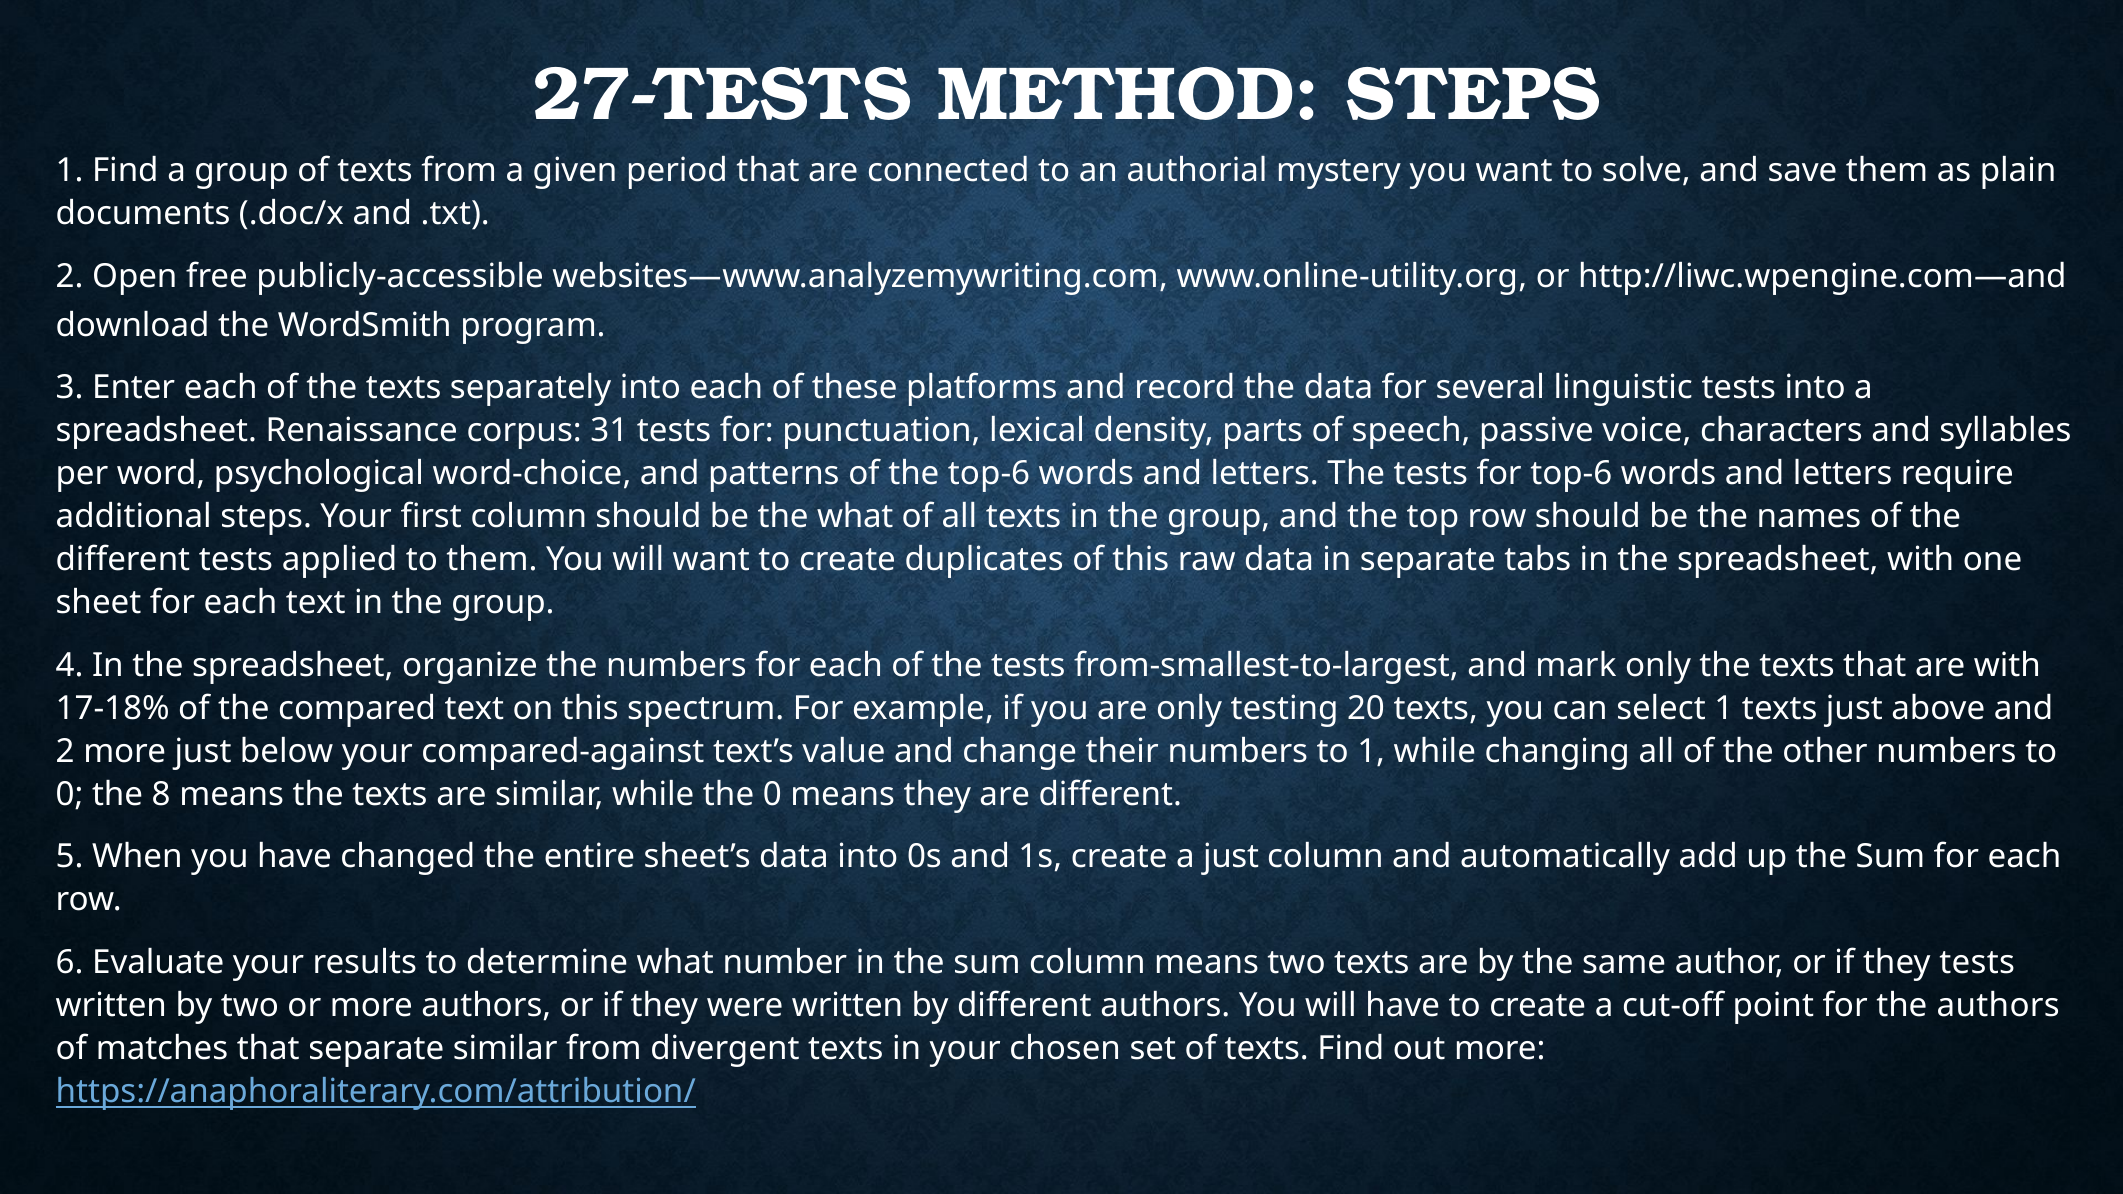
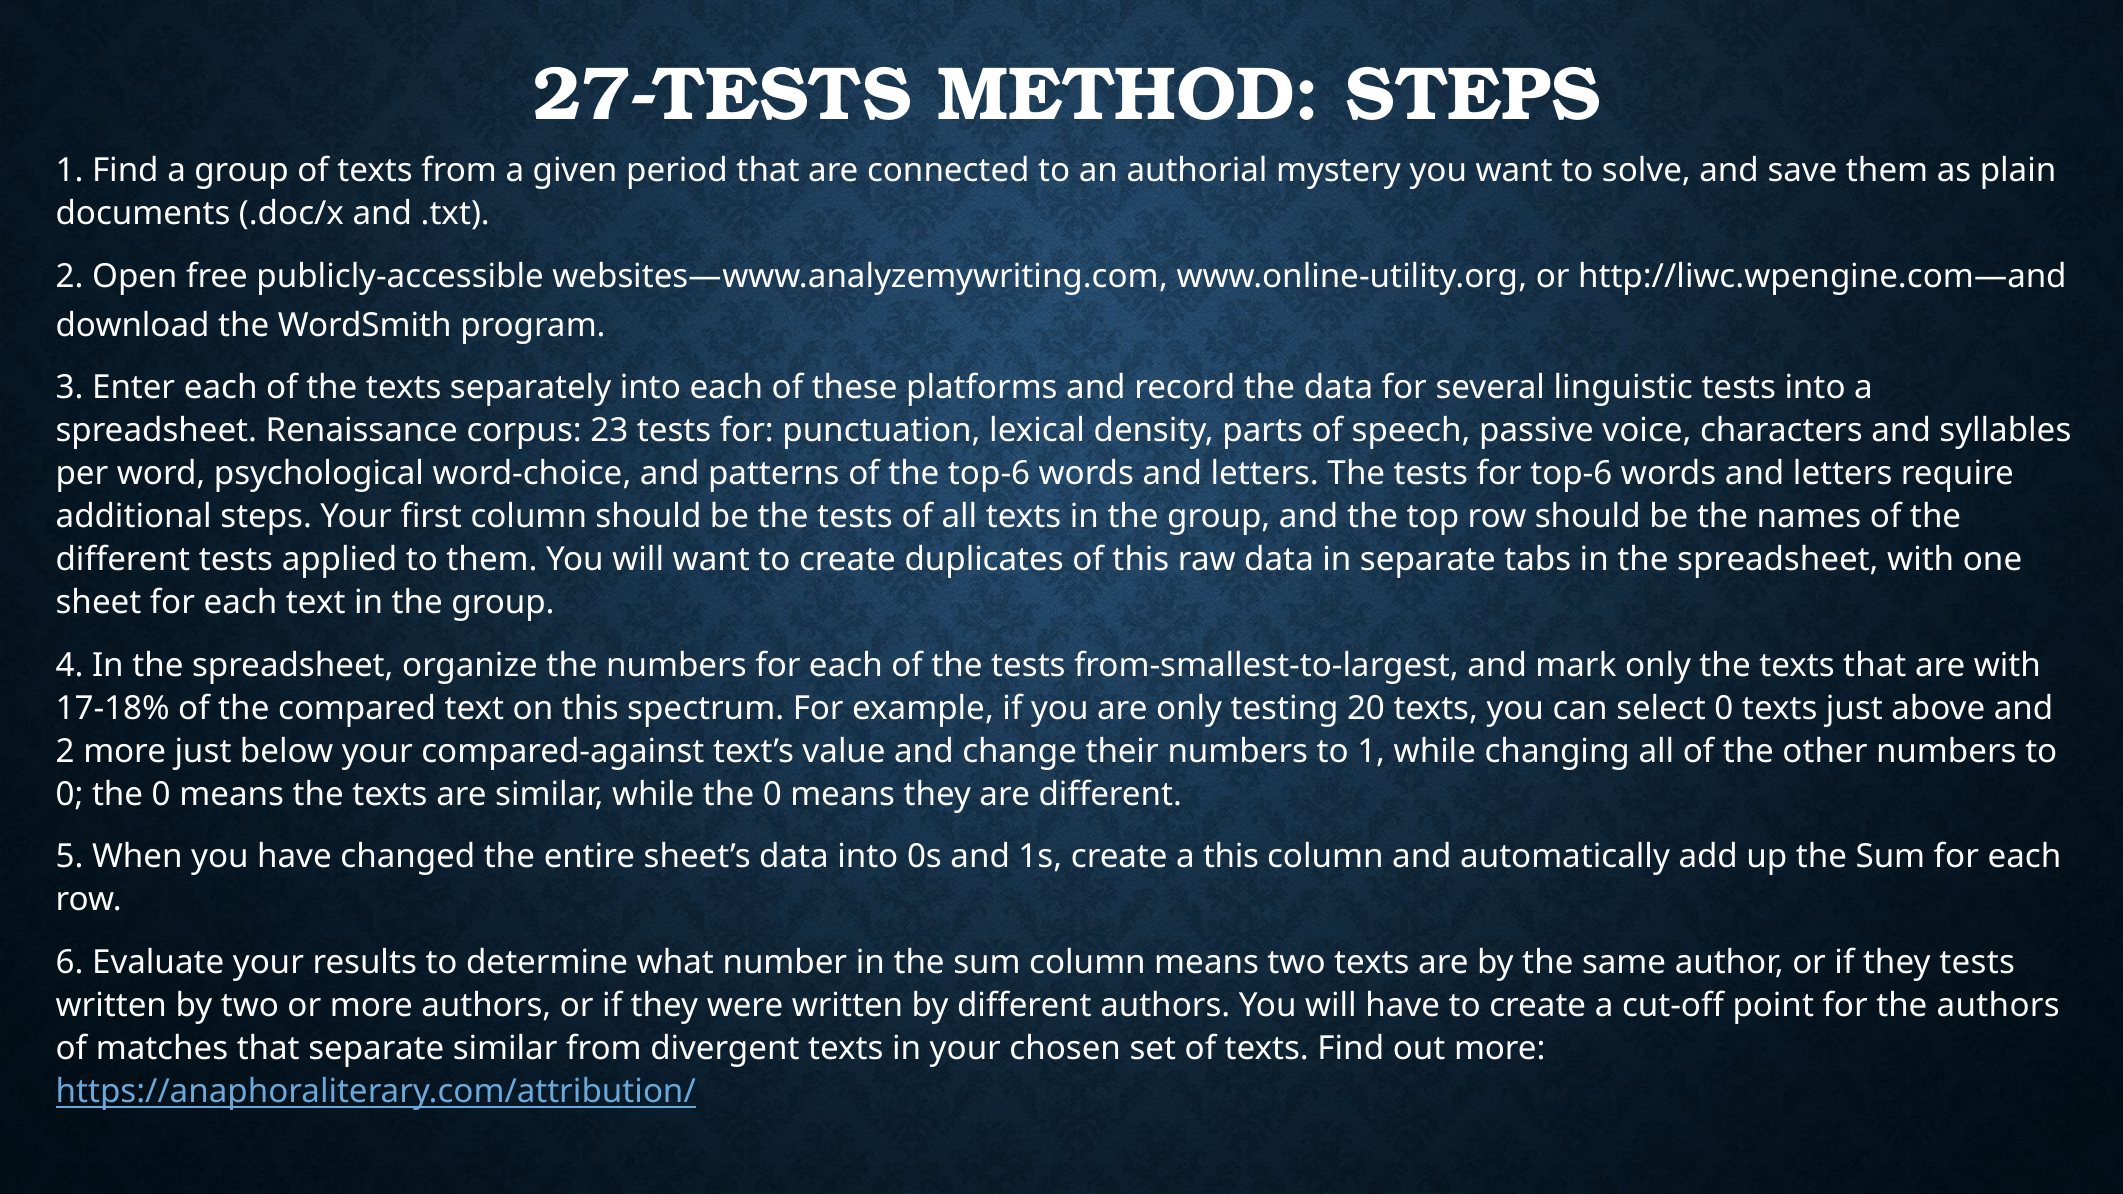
31: 31 -> 23 (609, 431)
be the what: what -> tests (855, 517)
select 1: 1 -> 0 (1724, 708)
0 the 8: 8 -> 0 (161, 794)
a just: just -> this (1231, 857)
